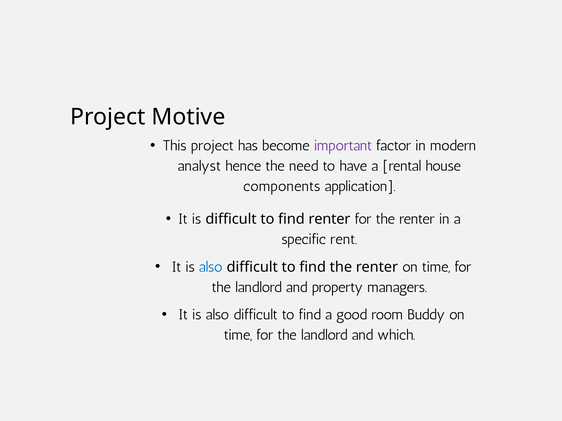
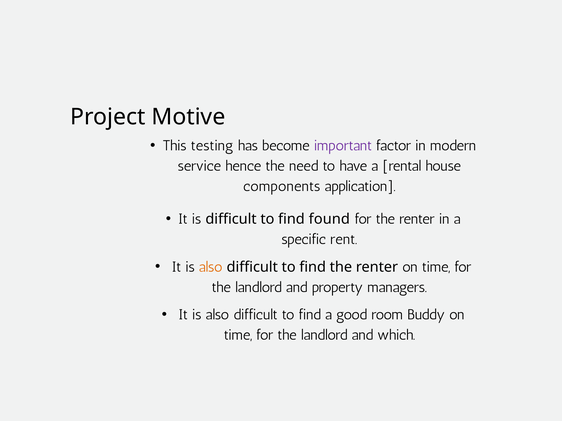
This project: project -> testing (212, 146)
analyst: analyst -> service (199, 166)
find renter: renter -> found (329, 219)
also colour: blue -> orange (211, 267)
